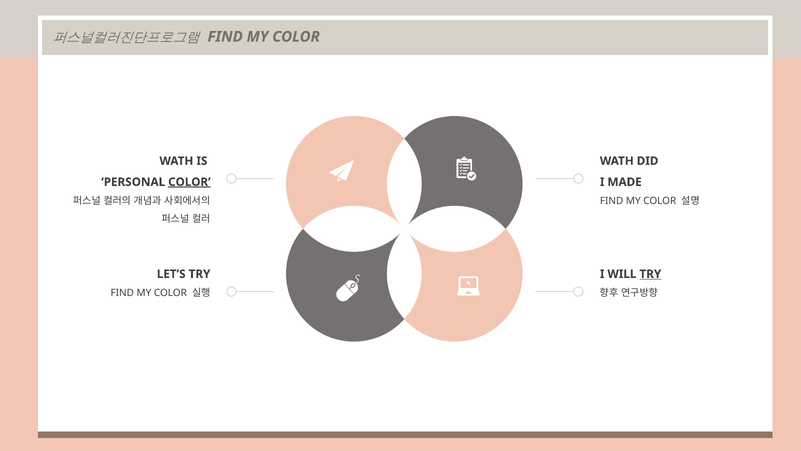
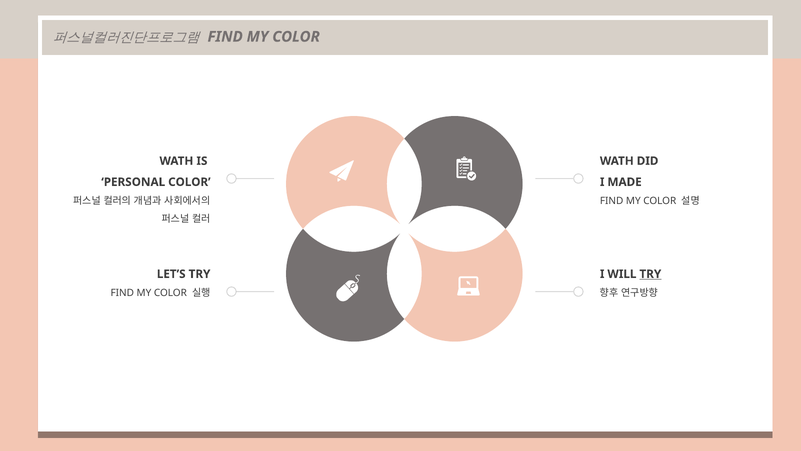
COLOR underline: present -> none (189, 182)
